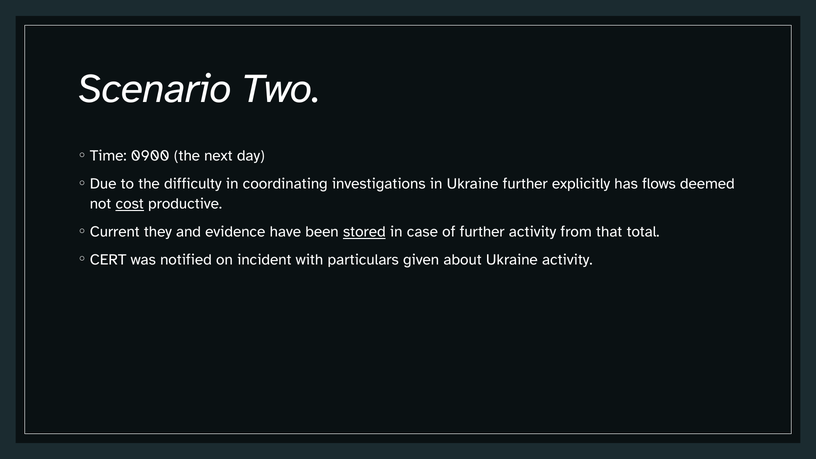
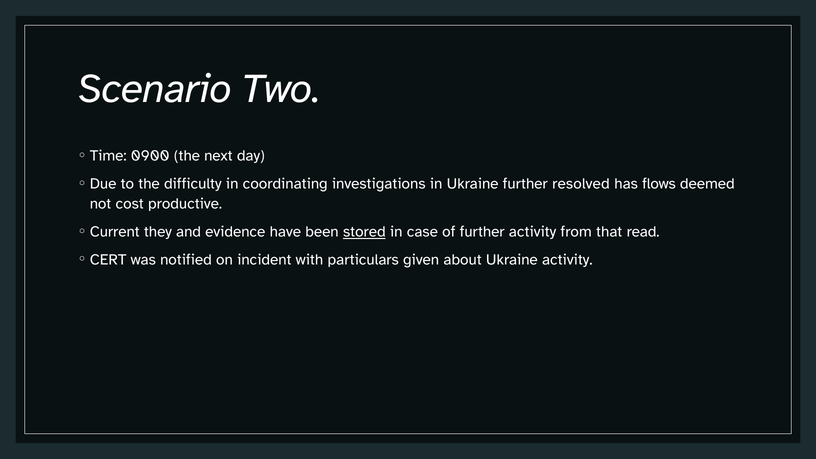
explicitly: explicitly -> resolved (581, 184)
cost underline: present -> none (130, 204)
total: total -> read (643, 232)
